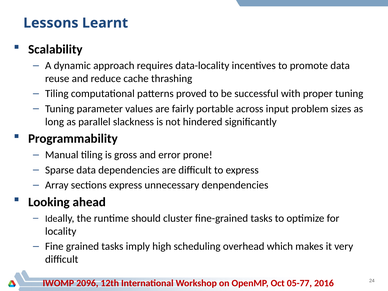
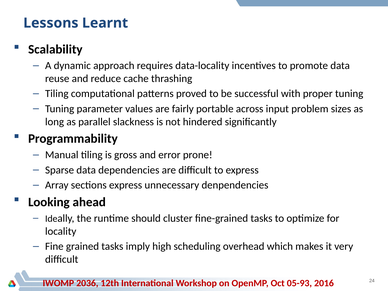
2096: 2096 -> 2036 (87, 283)
05-77: 05-77 -> 05-93 (299, 283)
